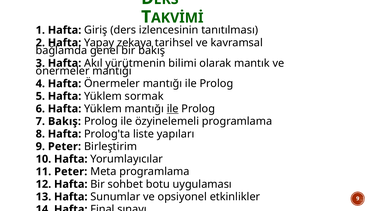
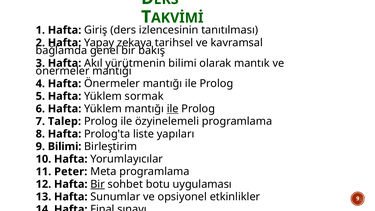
7 Bakış: Bakış -> Talep (64, 121)
9 Peter: Peter -> Bilimi (65, 146)
Bir underline: none -> present (98, 184)
